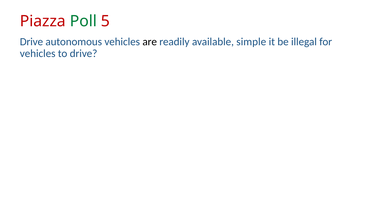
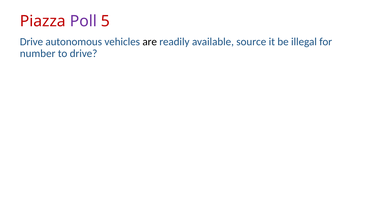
Poll colour: green -> purple (83, 21)
simple: simple -> source (251, 42)
vehicles: vehicles -> number (38, 54)
